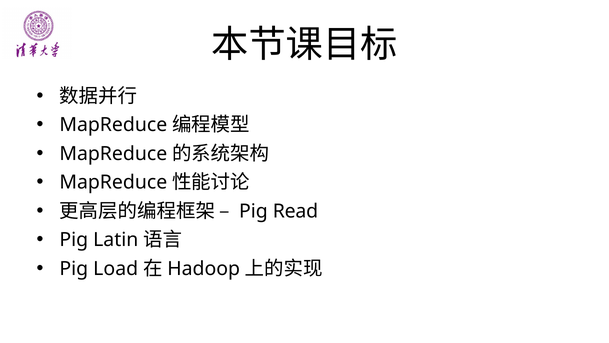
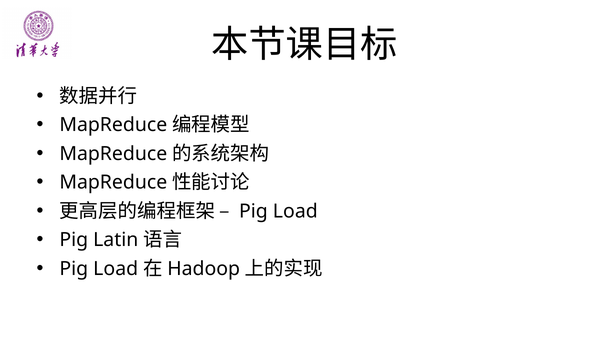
Read: Read -> Load (295, 211)
